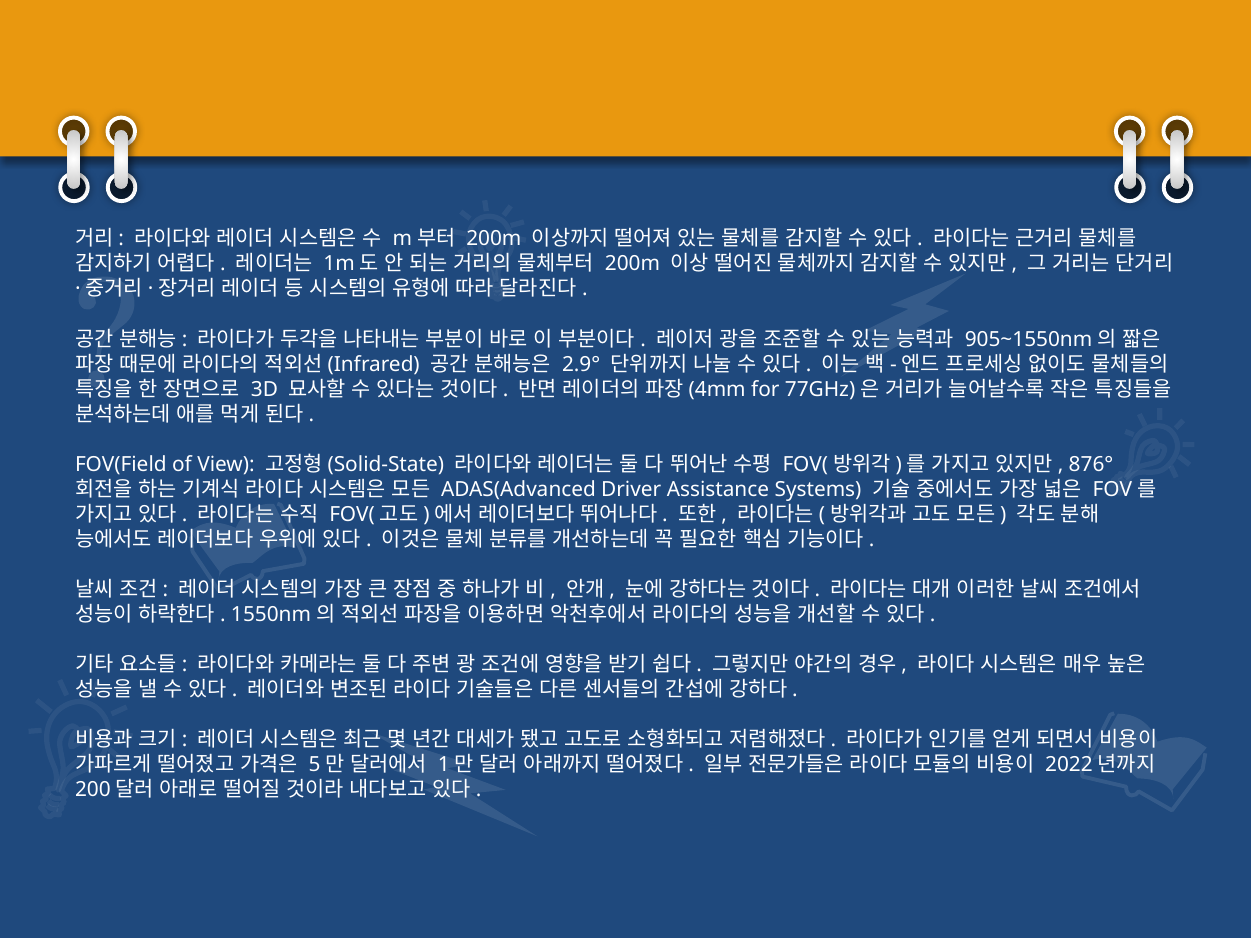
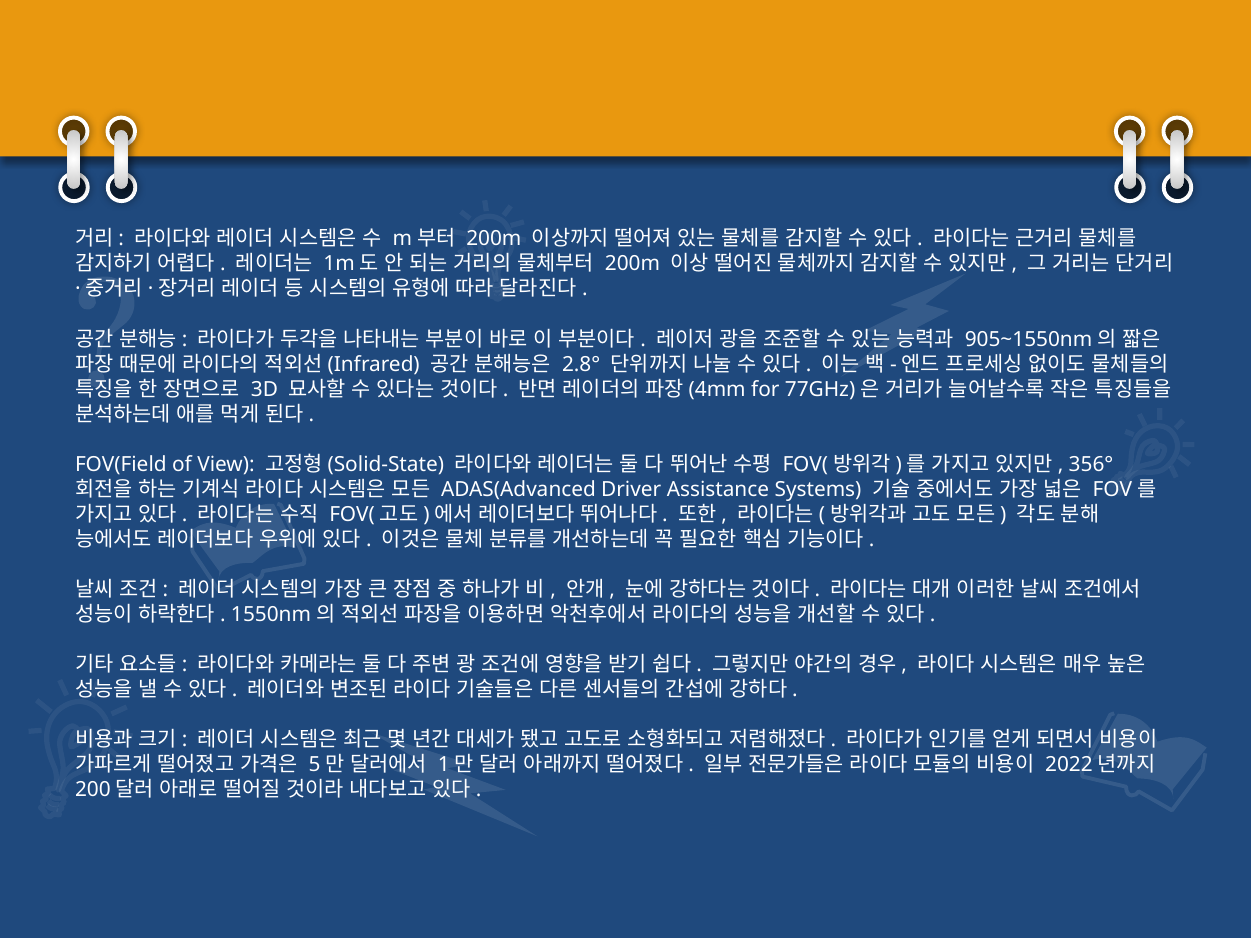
2.9°: 2.9° -> 2.8° (581, 364)
876°: 876° -> 356° (1091, 464)
